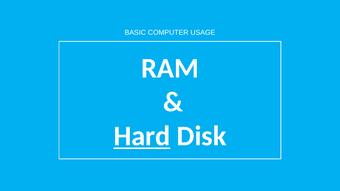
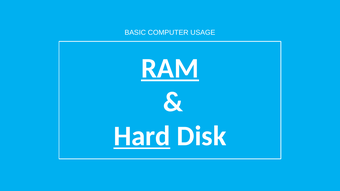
RAM underline: none -> present (170, 68)
